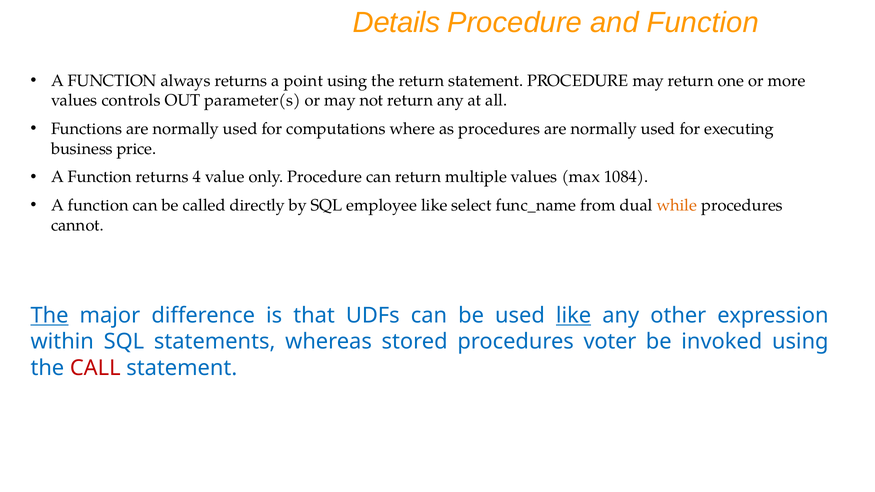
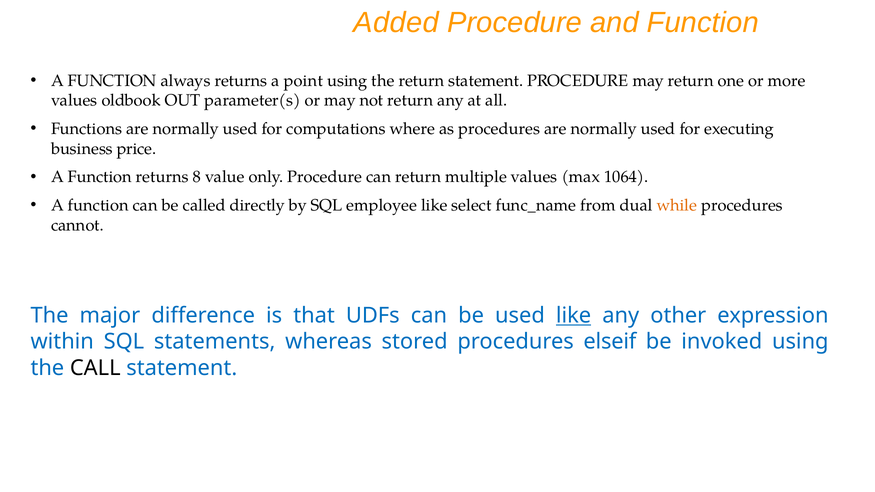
Details: Details -> Added (396, 23)
controls: controls -> oldbook (131, 101)
4: 4 -> 8 (197, 177)
1084: 1084 -> 1064 (626, 177)
The underline: present -> none (50, 316)
voter: voter -> elseif (610, 342)
CALL colour: red -> black (95, 368)
